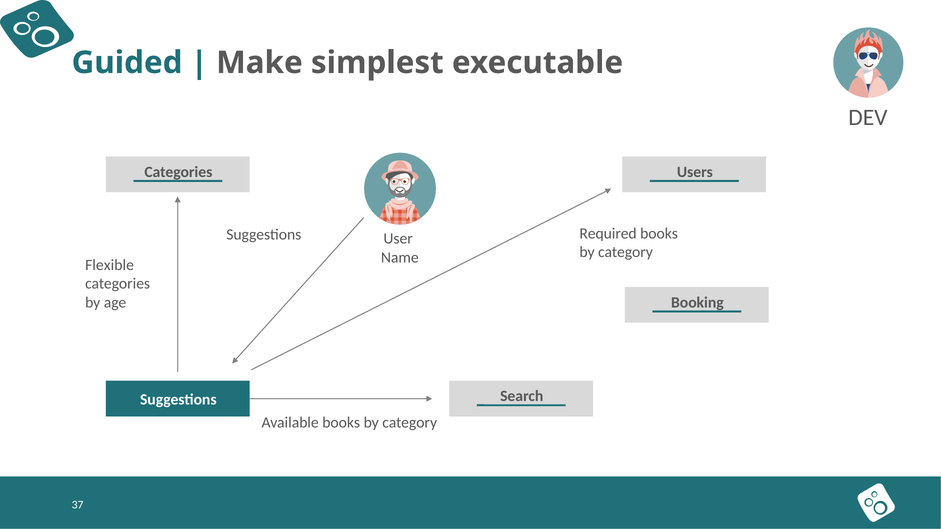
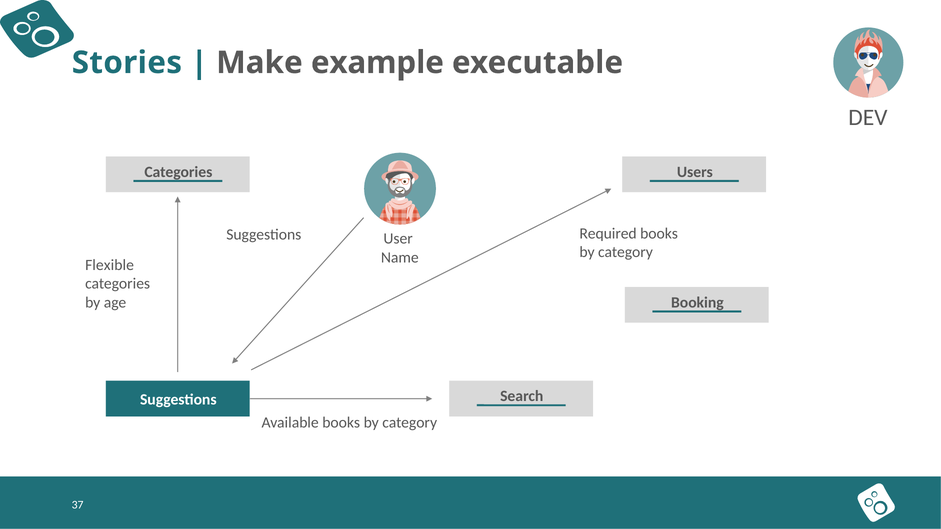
Guided: Guided -> Stories (127, 63)
simplest: simplest -> example (377, 63)
